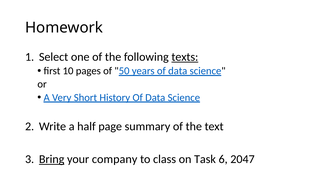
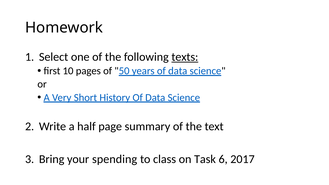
Bring underline: present -> none (52, 159)
company: company -> spending (115, 159)
2047: 2047 -> 2017 (243, 159)
